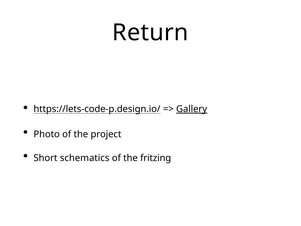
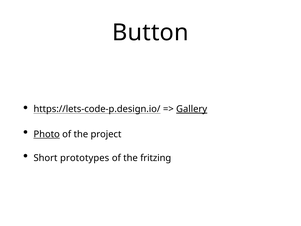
Return: Return -> Button (150, 33)
Photo underline: none -> present (47, 134)
schematics: schematics -> prototypes (85, 158)
